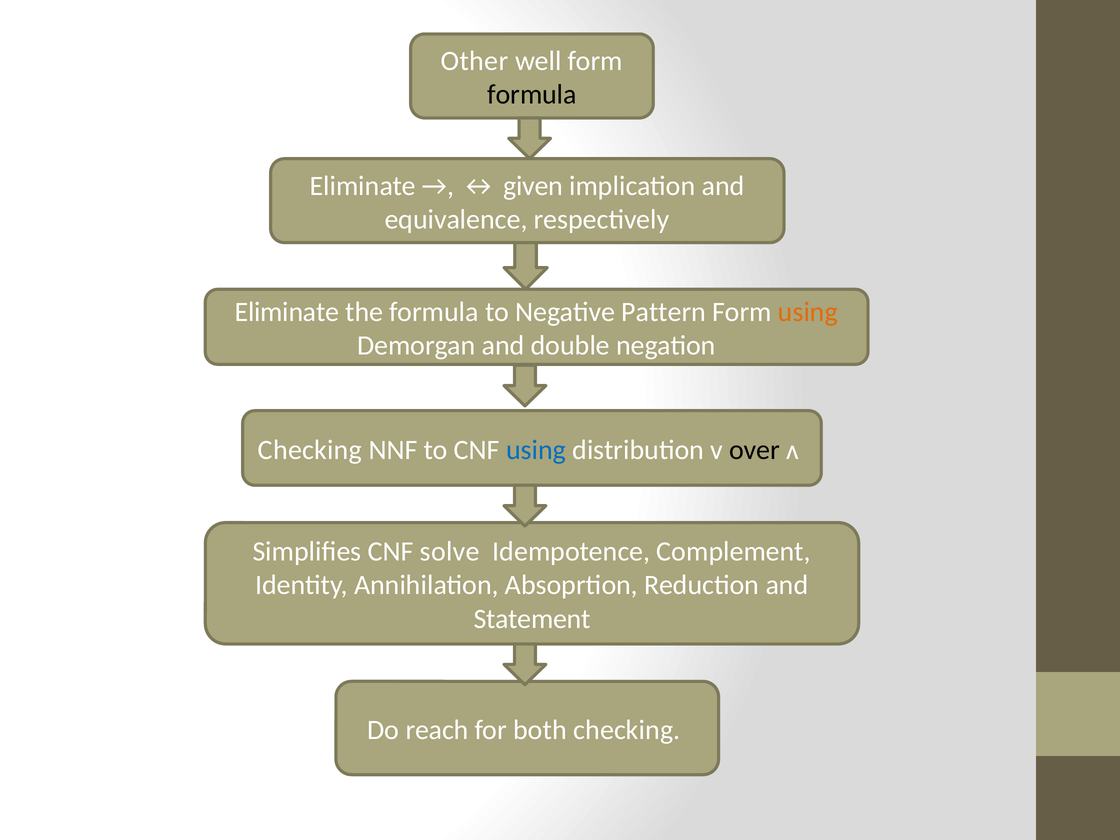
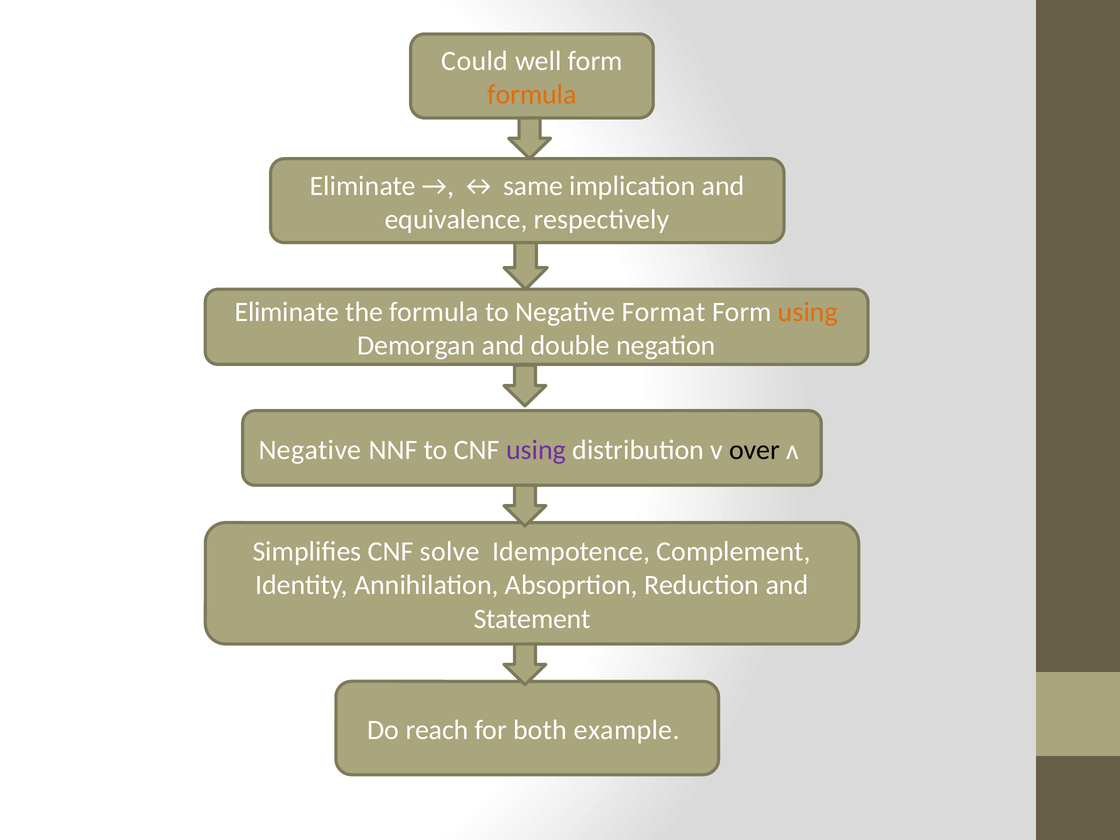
Other: Other -> Could (475, 61)
formula colour: black -> orange (532, 95)
given: given -> same (533, 186)
Pattern: Pattern -> Format (664, 312)
Checking: Checking -> Negative (310, 450)
using colour: blue -> purple (536, 450)
both checking: checking -> example (627, 730)
